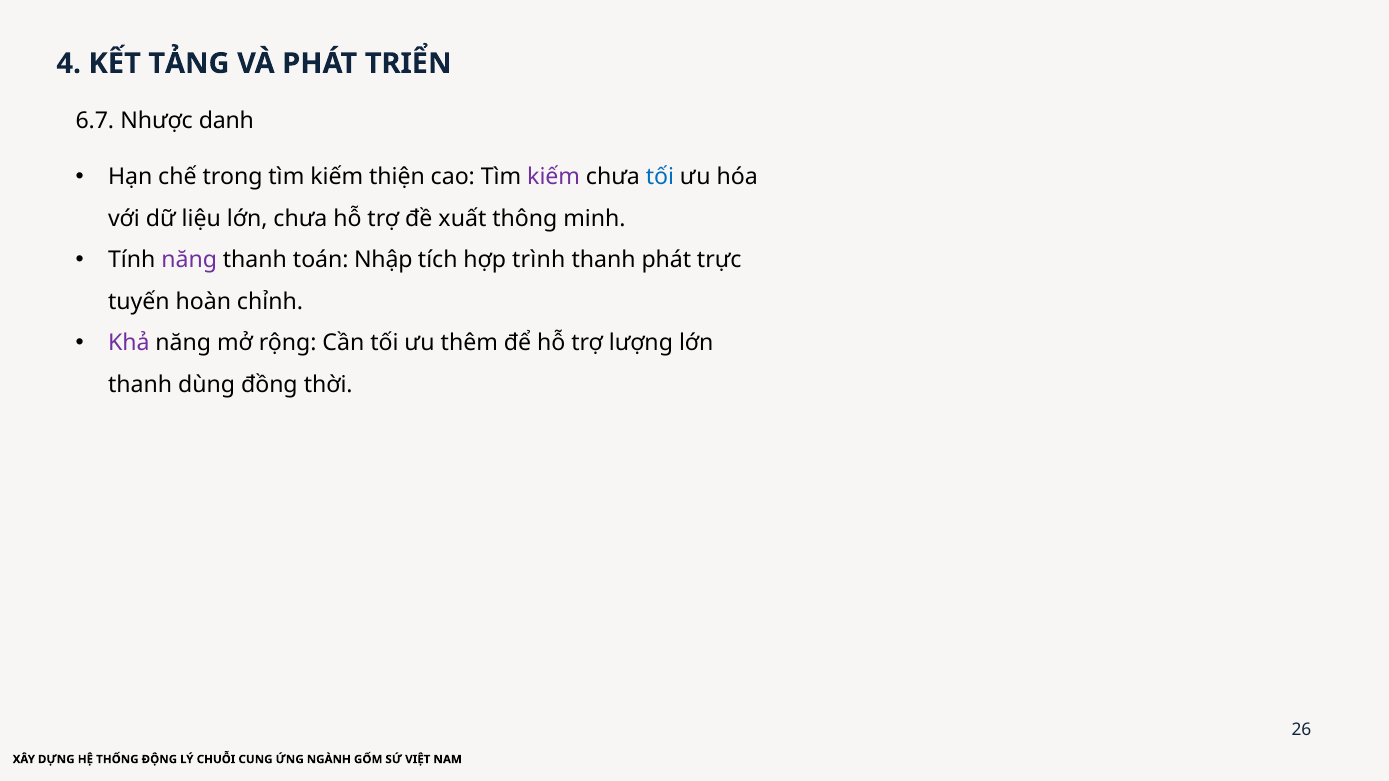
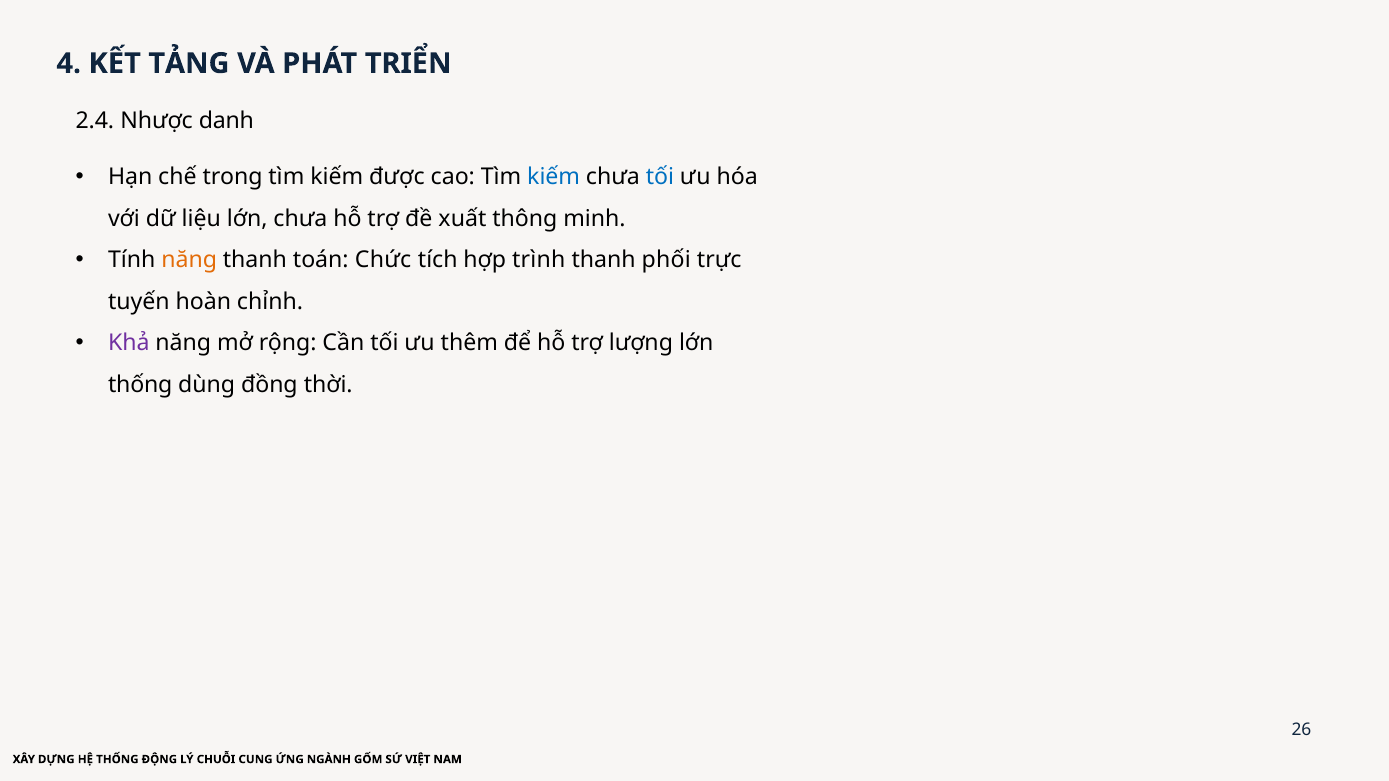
6.7: 6.7 -> 2.4 (95, 121)
thiện: thiện -> được (397, 177)
kiếm colour: purple -> blue (554, 177)
năng colour: purple -> orange (189, 260)
Nhập: Nhập -> Chức (383, 260)
thanh phát: phát -> phối (666, 260)
thanh: thanh -> thống (140, 385)
